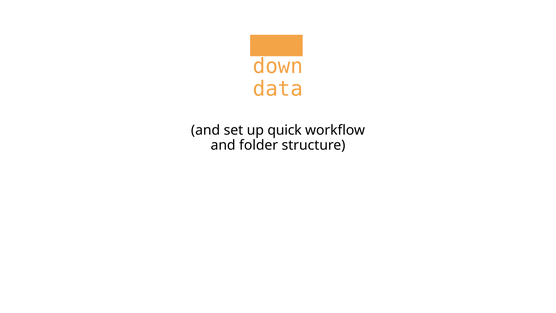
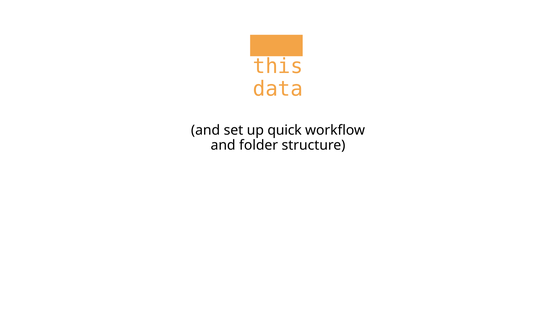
down: down -> this (278, 66)
